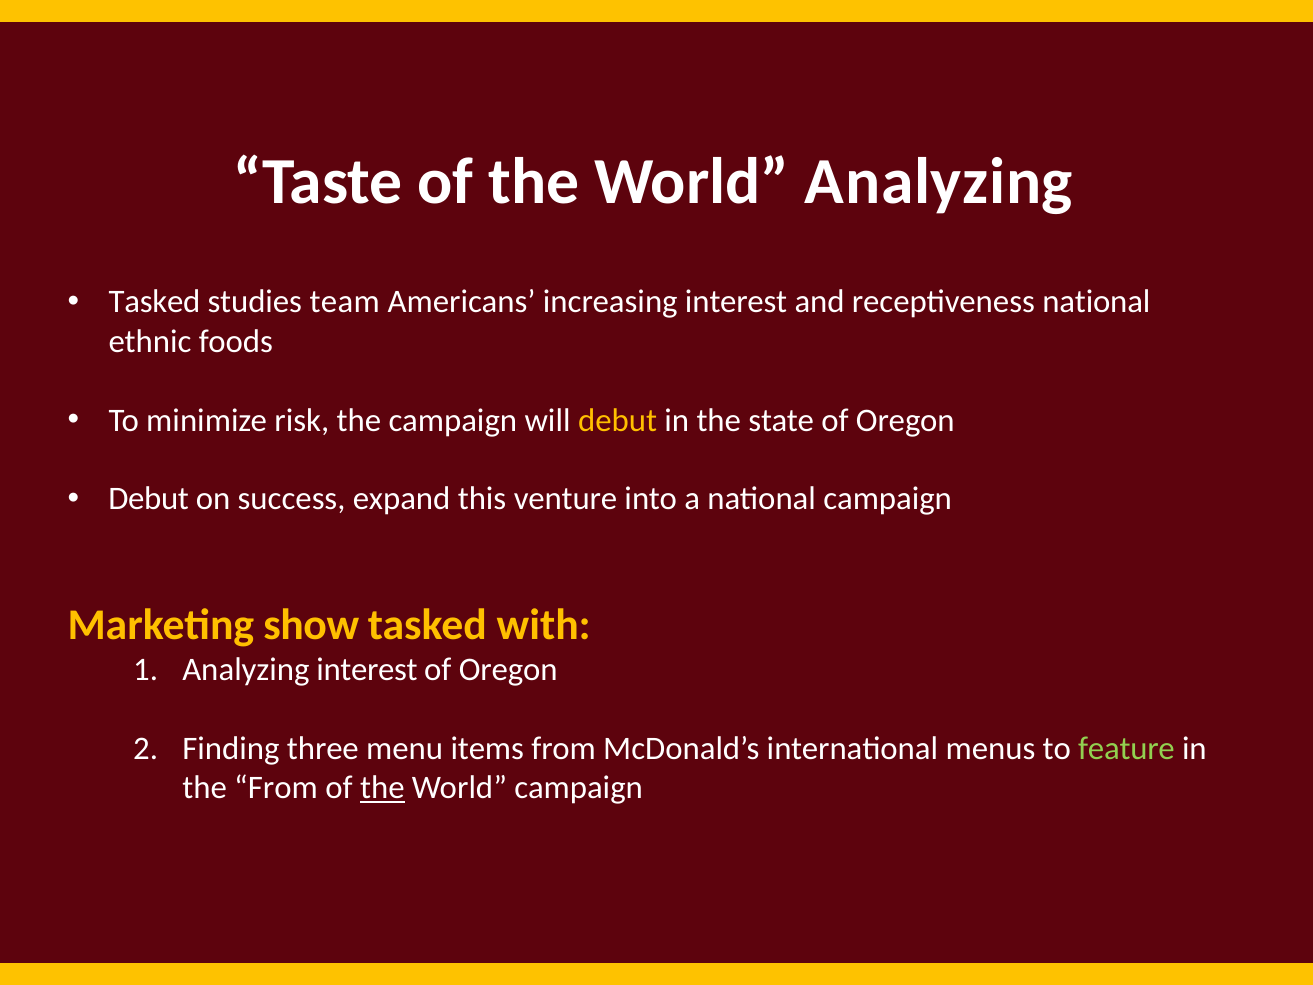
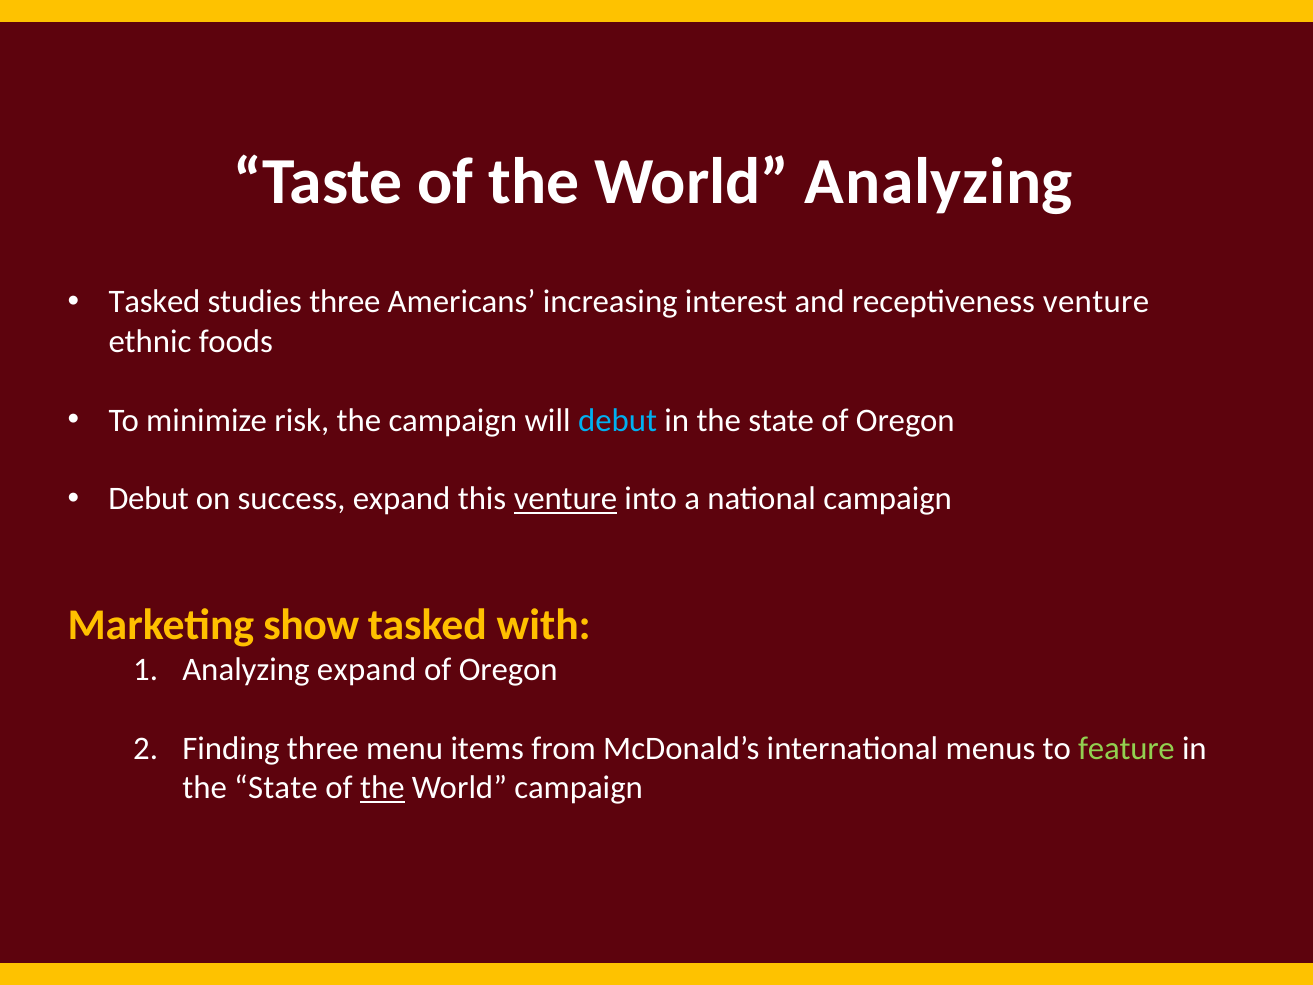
studies team: team -> three (345, 302)
receptiveness national: national -> venture (1096, 302)
debut colour: yellow -> light blue (618, 420)
venture underline: none -> present (565, 499)
Analyzing interest: interest -> expand (367, 670)
From: From -> State (276, 788)
